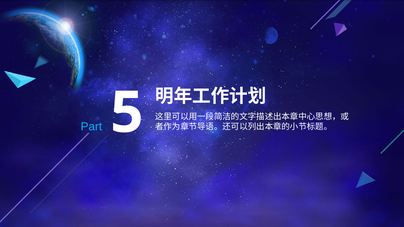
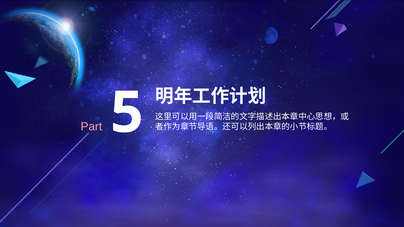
Part colour: light blue -> pink (91, 127)
